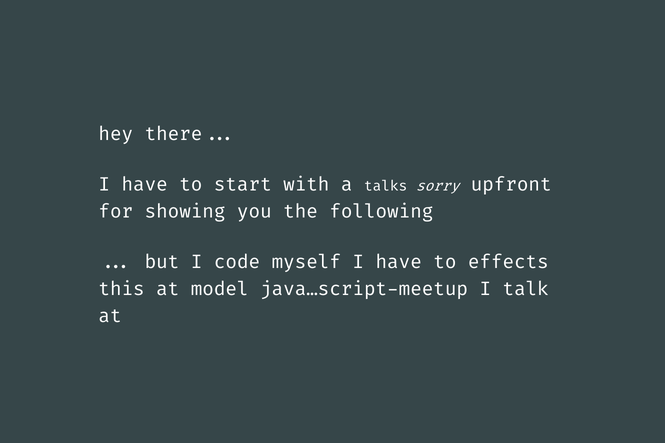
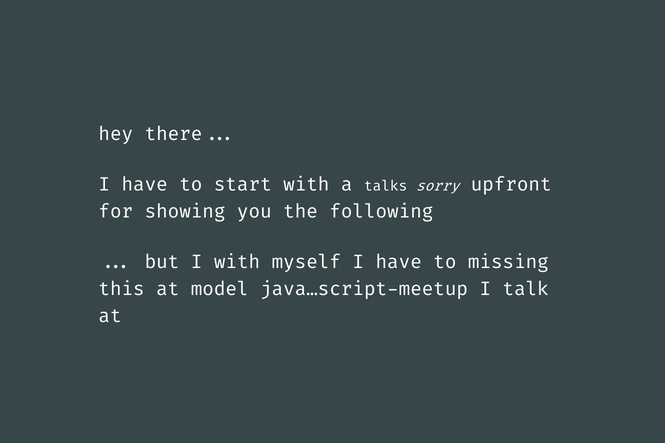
I code: code -> with (237, 262)
effects: effects -> missing (508, 262)
